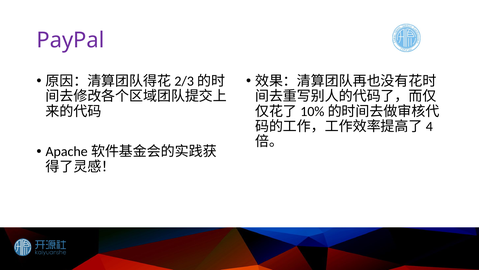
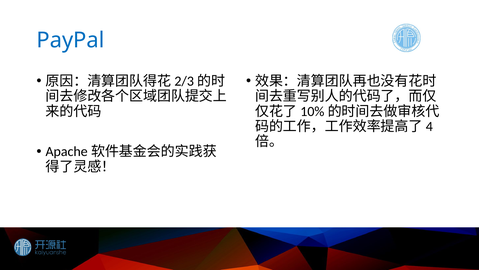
PayPal colour: purple -> blue (71, 40)
